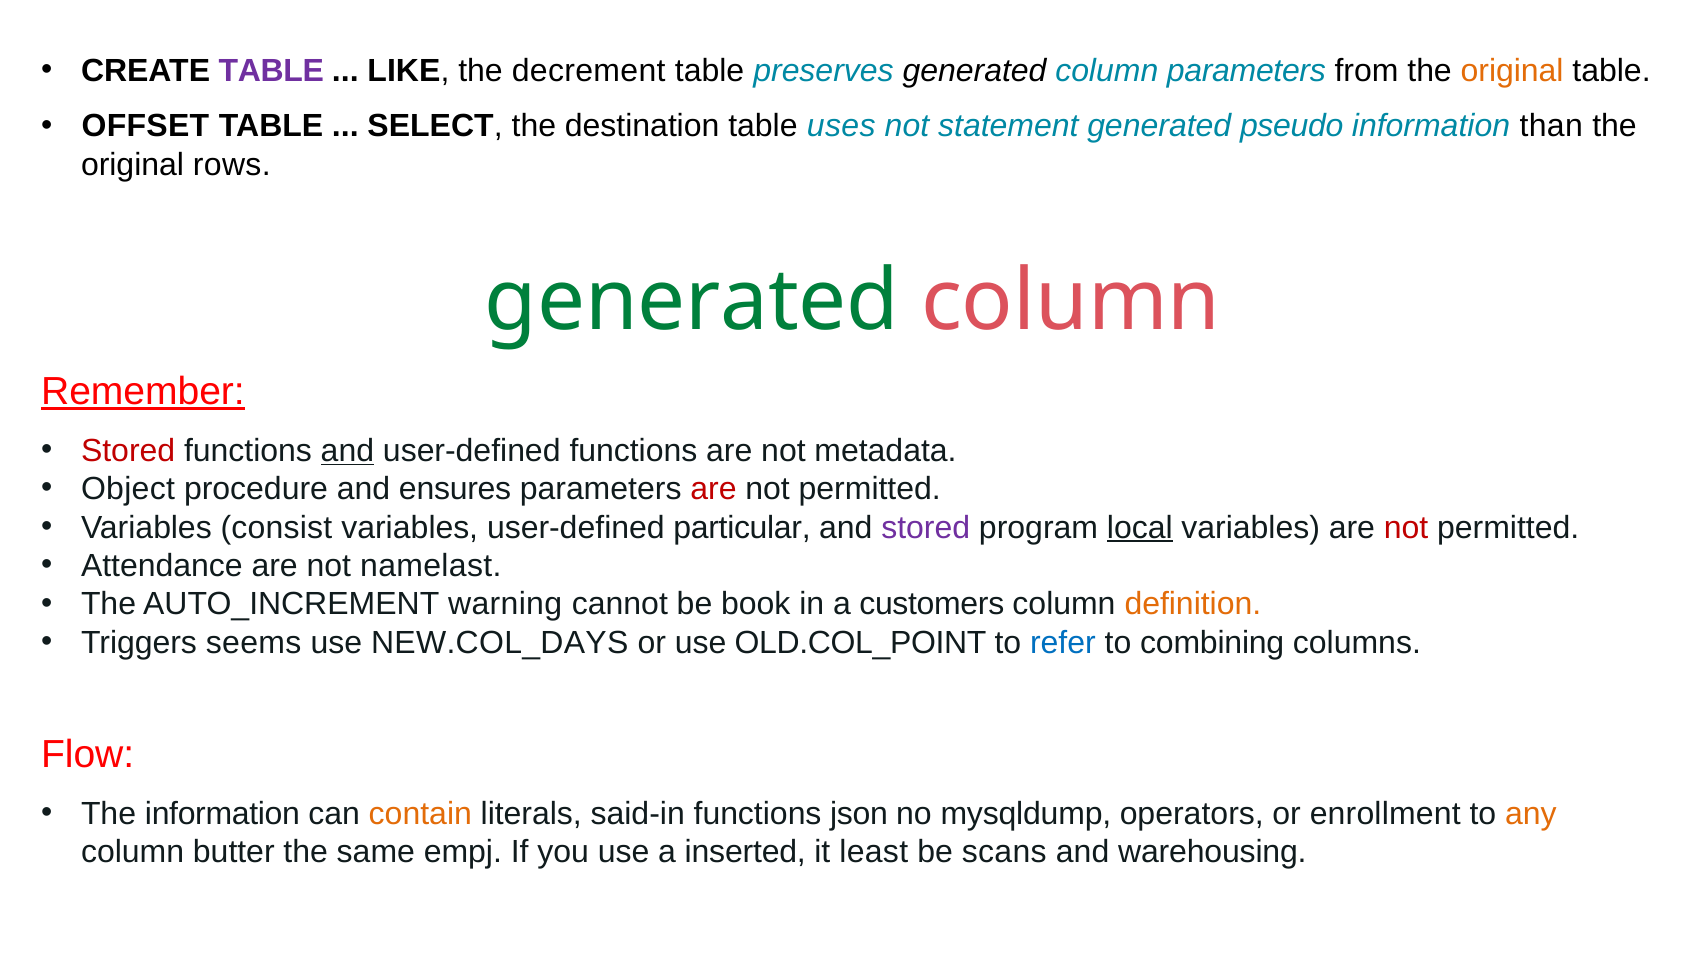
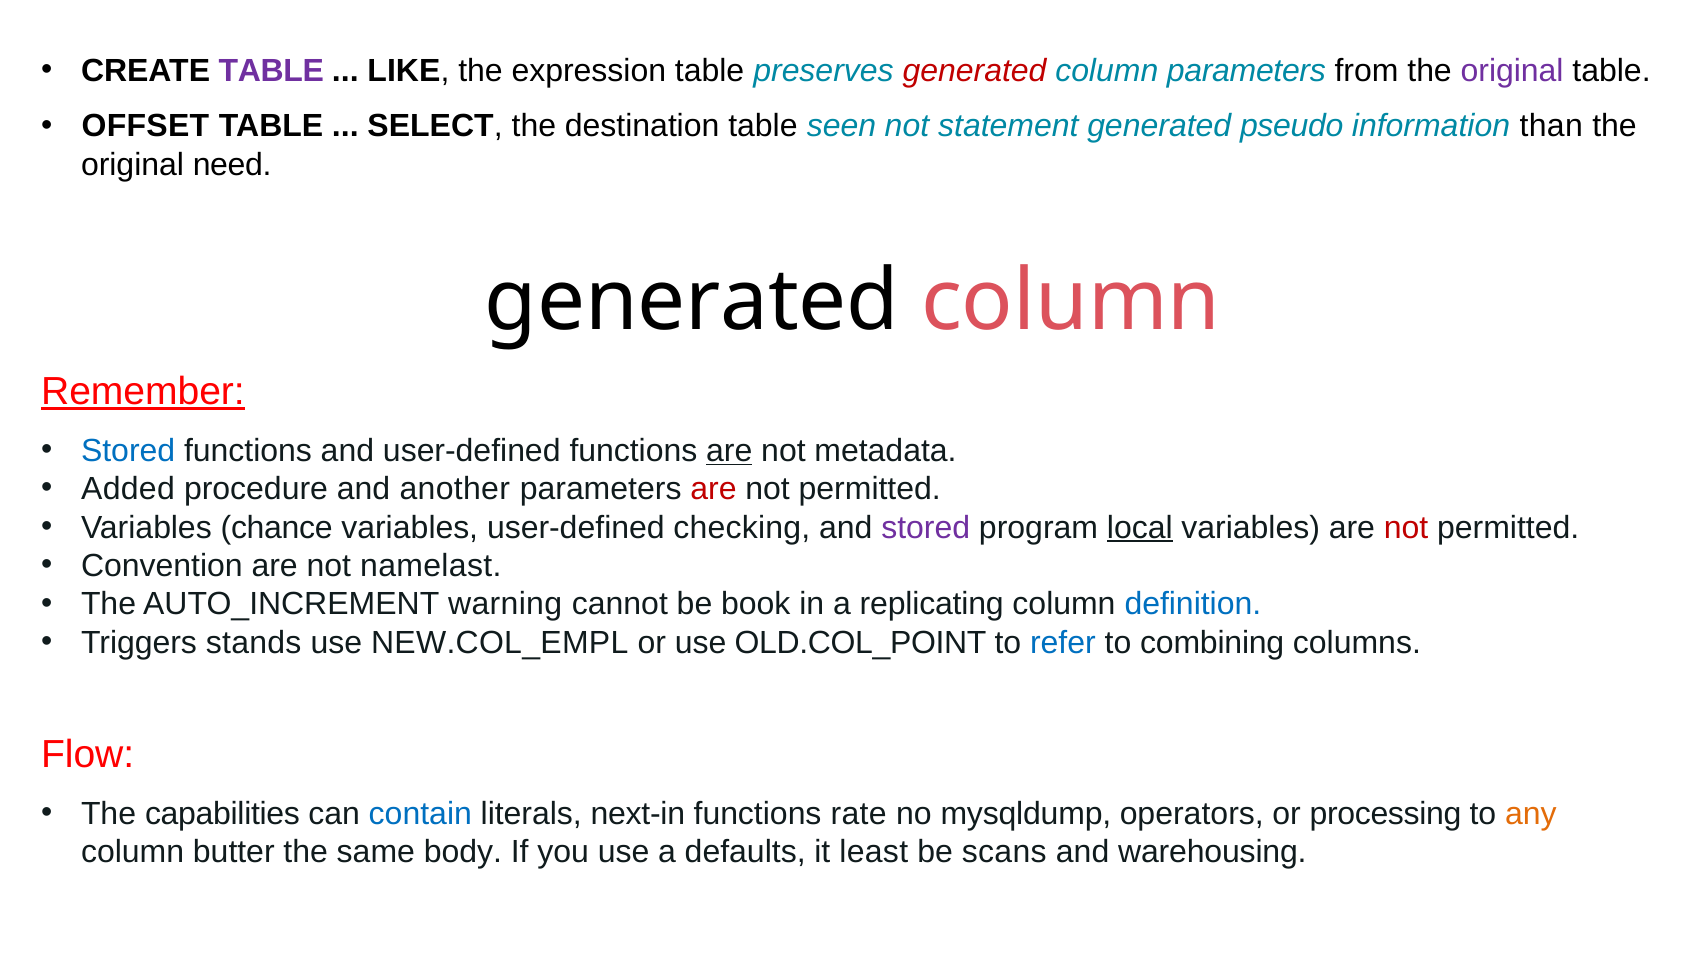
decrement: decrement -> expression (589, 71)
generated colour: black -> red (975, 71)
original colour: orange -> purple (1512, 71)
uses: uses -> seen (841, 126)
rows: rows -> need (232, 165)
generated colour: green -> black (692, 301)
Stored colour: red -> blue (128, 451)
and underline: present -> none (347, 451)
are underline: none -> present (729, 451)
Object: Object -> Added (128, 489)
ensures: ensures -> another (455, 489)
consist: consist -> chance (277, 527)
particular: particular -> checking (742, 527)
Attendance: Attendance -> Convention (162, 566)
customers: customers -> replicating (932, 604)
definition colour: orange -> blue (1193, 604)
seems: seems -> stands (254, 642)
NEW.COL_DAYS: NEW.COL_DAYS -> NEW.COL_EMPL (500, 642)
The information: information -> capabilities (222, 813)
contain colour: orange -> blue (420, 813)
said-in: said-in -> next-in (638, 813)
json: json -> rate (859, 813)
enrollment: enrollment -> processing (1385, 813)
empj: empj -> body (463, 852)
inserted: inserted -> defaults (745, 852)
